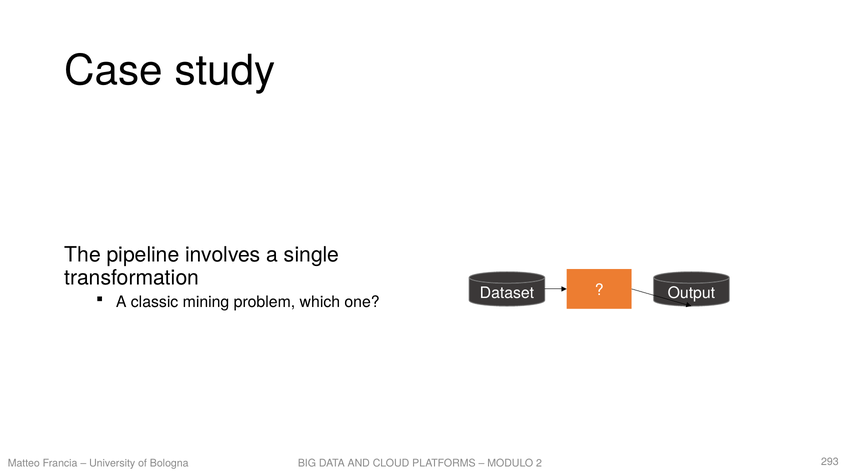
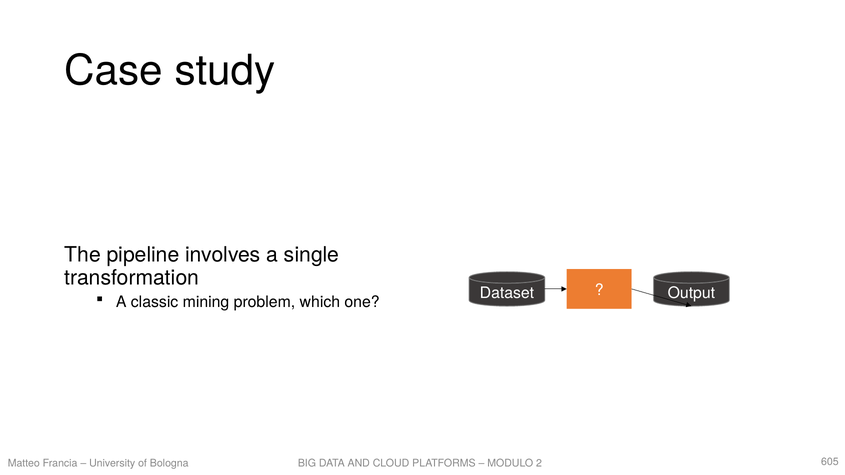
293: 293 -> 605 (830, 462)
